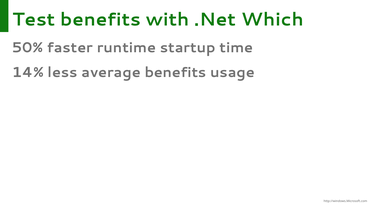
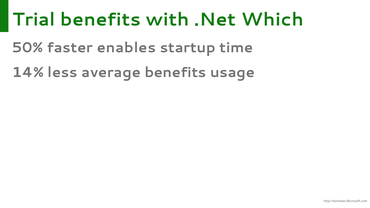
Test: Test -> Trial (34, 19)
runtime: runtime -> enables (126, 48)
